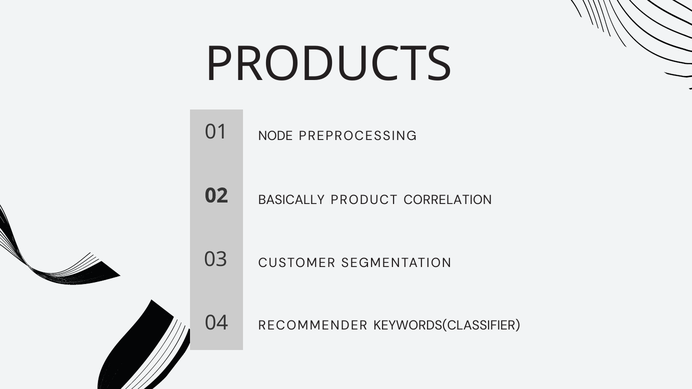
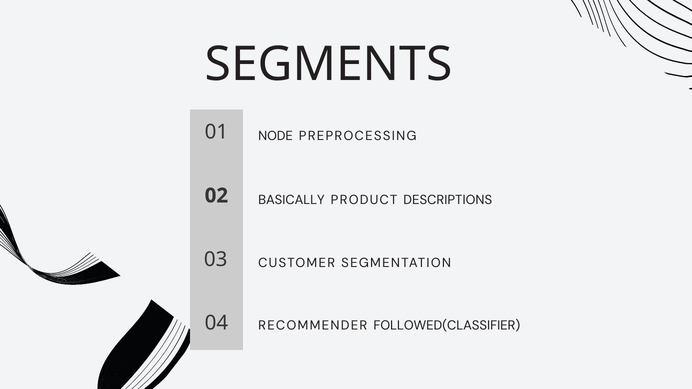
PRODUCTS: PRODUCTS -> SEGMENTS (329, 65)
CORRELATION: CORRELATION -> DESCRIPTIONS (448, 200)
KEYWORDS(CLASSIFIER: KEYWORDS(CLASSIFIER -> FOLLOWED(CLASSIFIER (447, 326)
